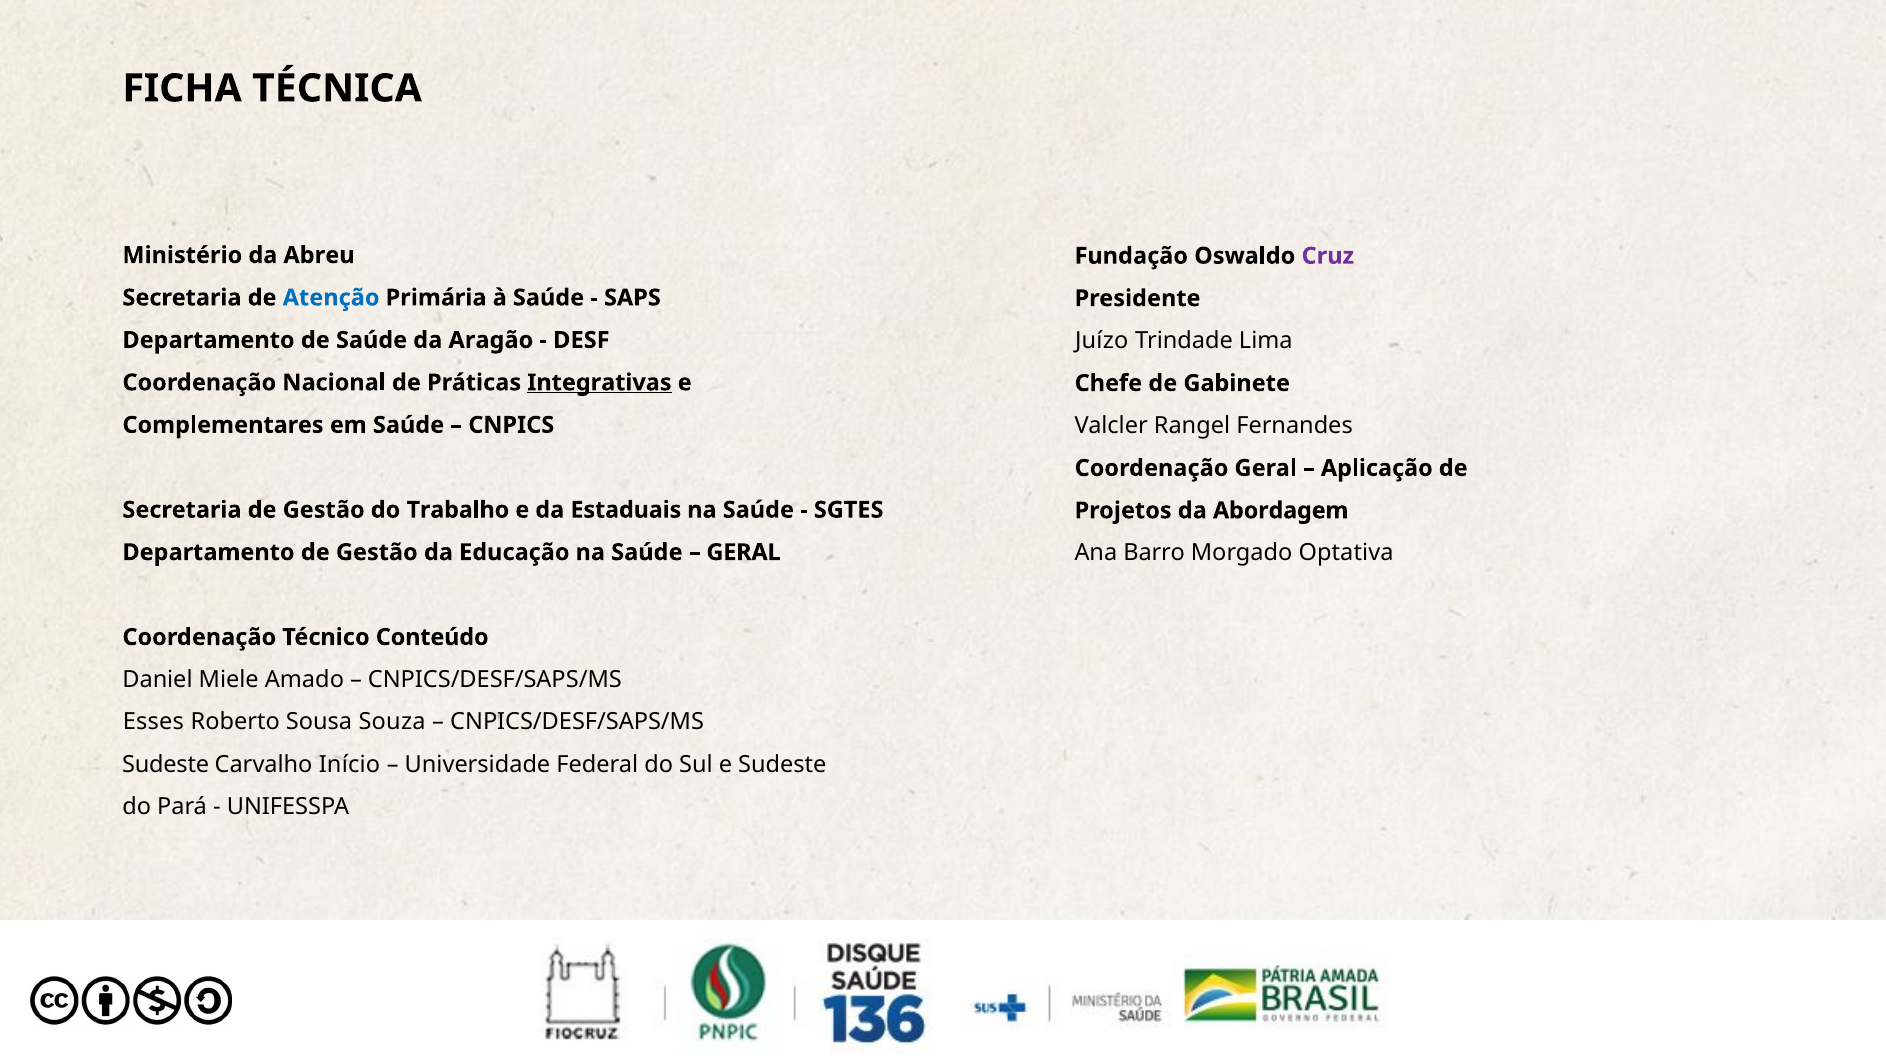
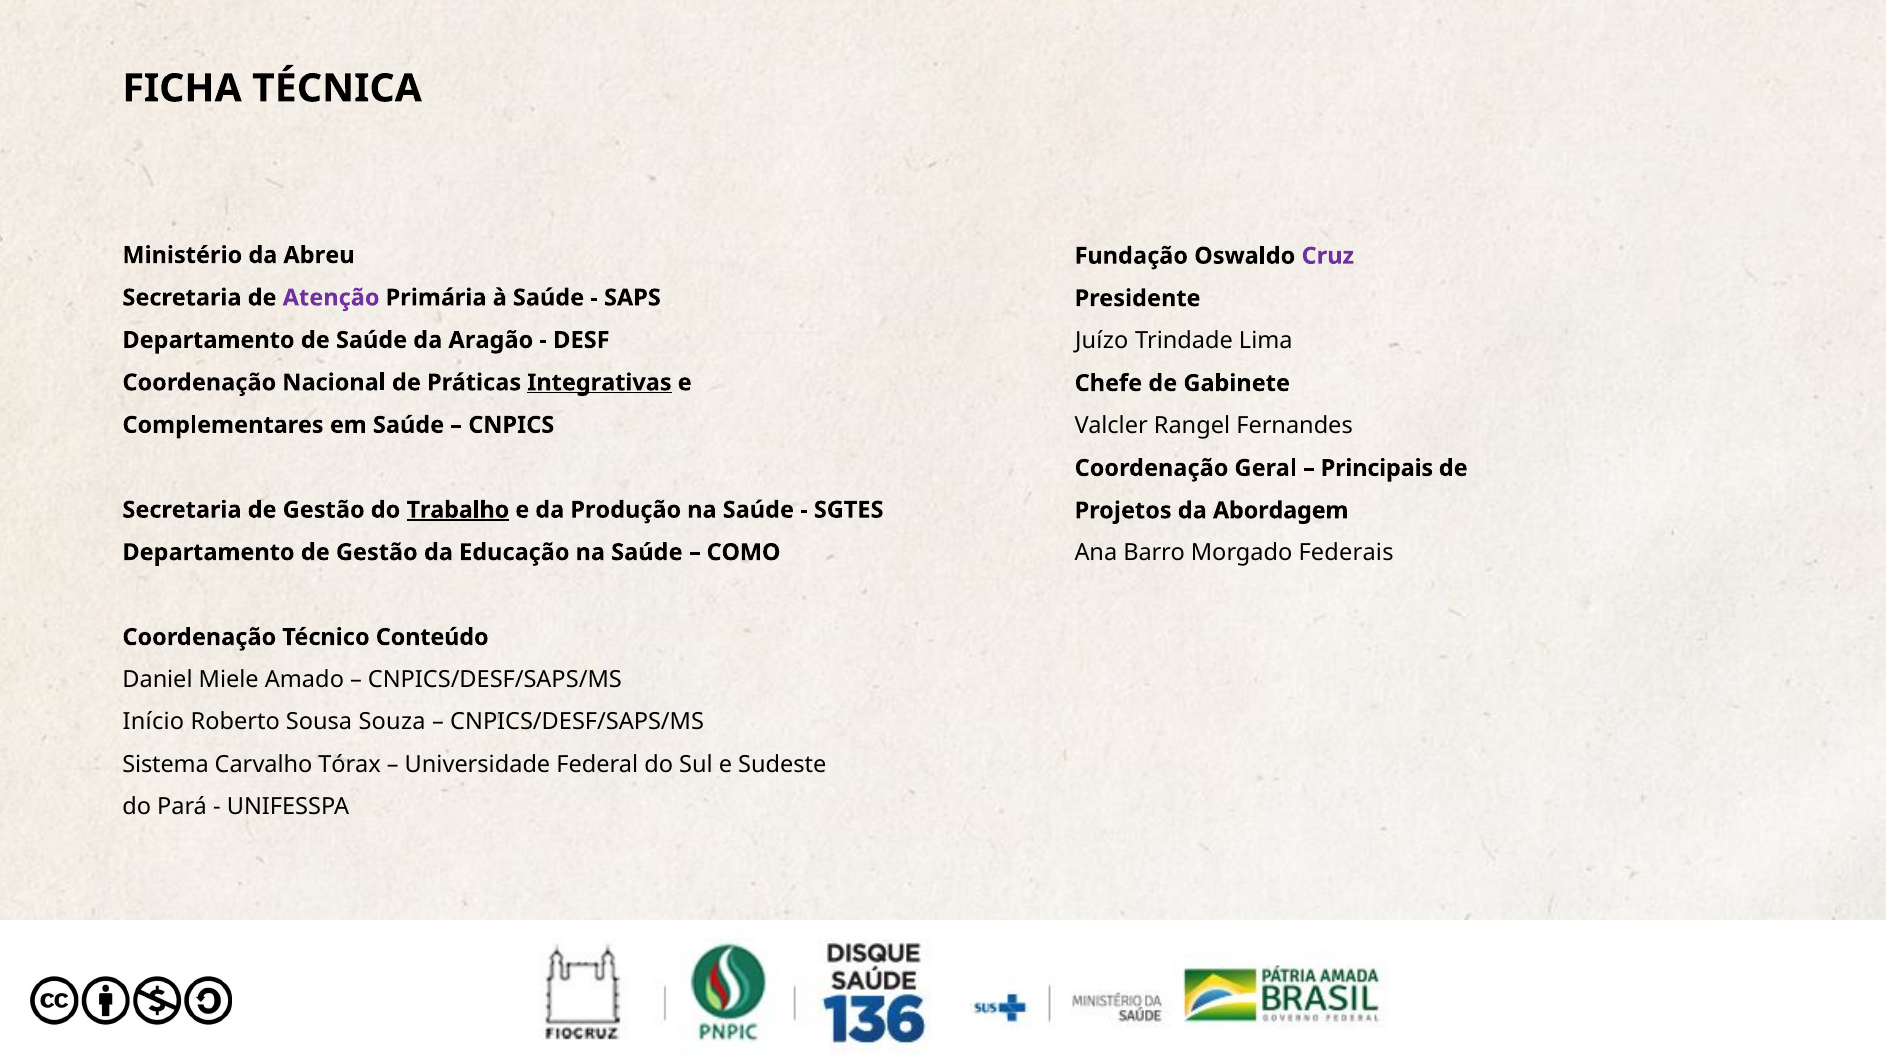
Atenção colour: blue -> purple (331, 298)
Aplicação: Aplicação -> Principais (1377, 468)
Trabalho underline: none -> present (458, 510)
Estaduais: Estaduais -> Produção (626, 510)
Optativa: Optativa -> Federais (1346, 553)
GERAL: GERAL -> COMO (744, 552)
Esses: Esses -> Início (153, 722)
Sudeste: Sudeste -> Sistema (166, 764)
Início: Início -> Tórax (350, 764)
